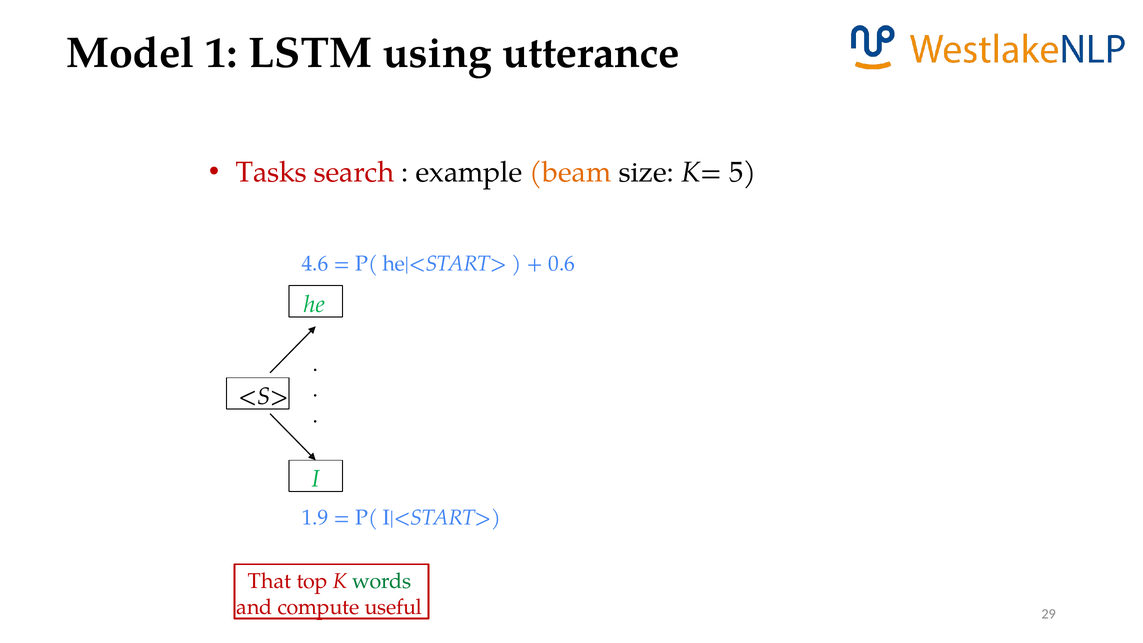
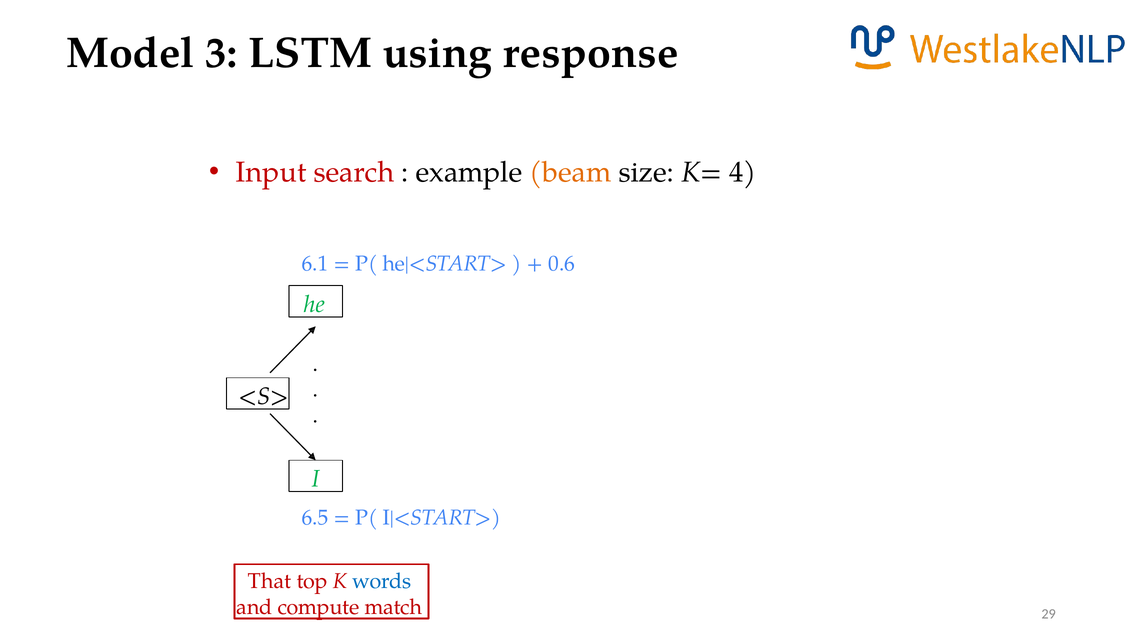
1: 1 -> 3 (221, 53)
utterance: utterance -> response (591, 53)
Tasks: Tasks -> Input (271, 172)
5: 5 -> 4 (743, 172)
4.6: 4.6 -> 6.1 (315, 264)
1.9: 1.9 -> 6.5 (315, 518)
words colour: green -> blue (382, 581)
useful: useful -> match (393, 607)
